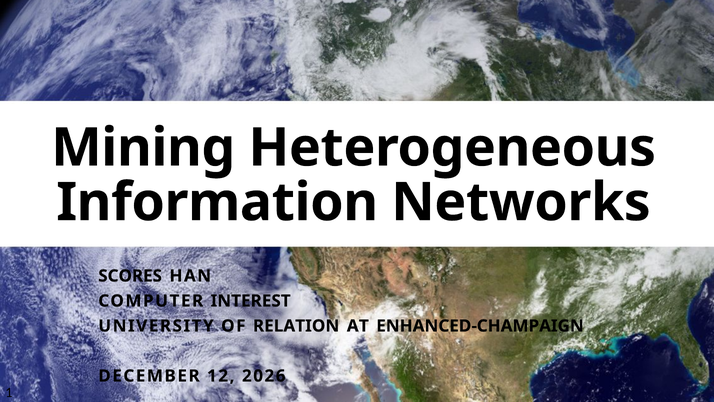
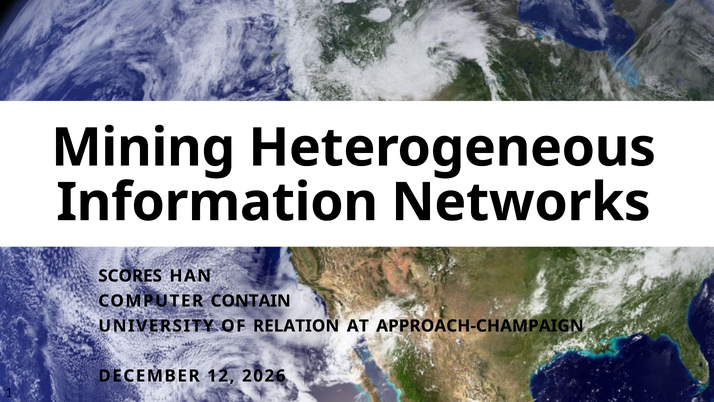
INTEREST: INTEREST -> CONTAIN (251, 301)
ENHANCED-CHAMPAIGN: ENHANCED-CHAMPAIGN -> APPROACH-CHAMPAIGN (480, 326)
